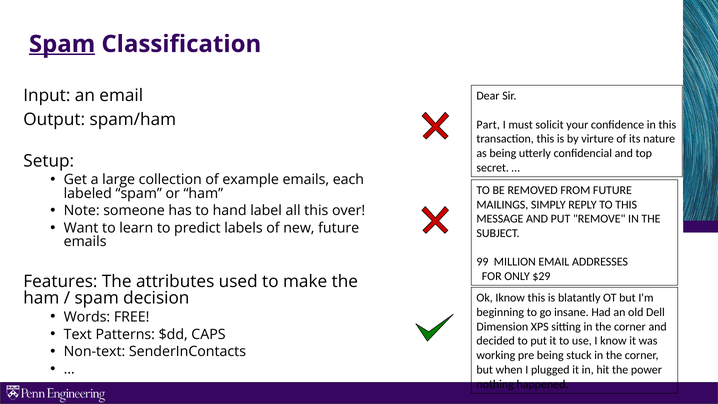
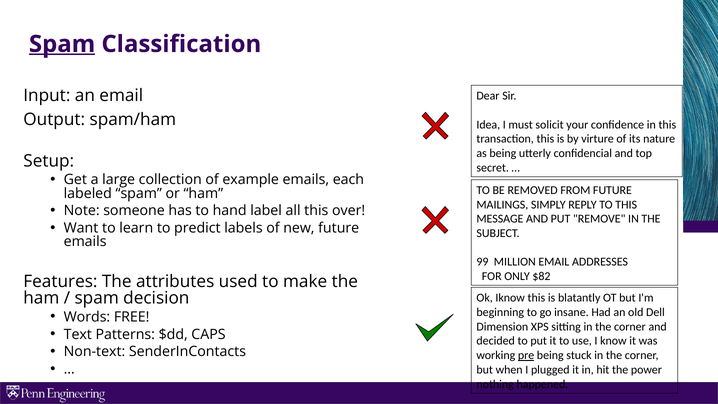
Part: Part -> Idea (488, 125)
$29: $29 -> $82 (541, 276)
pre underline: none -> present (526, 355)
